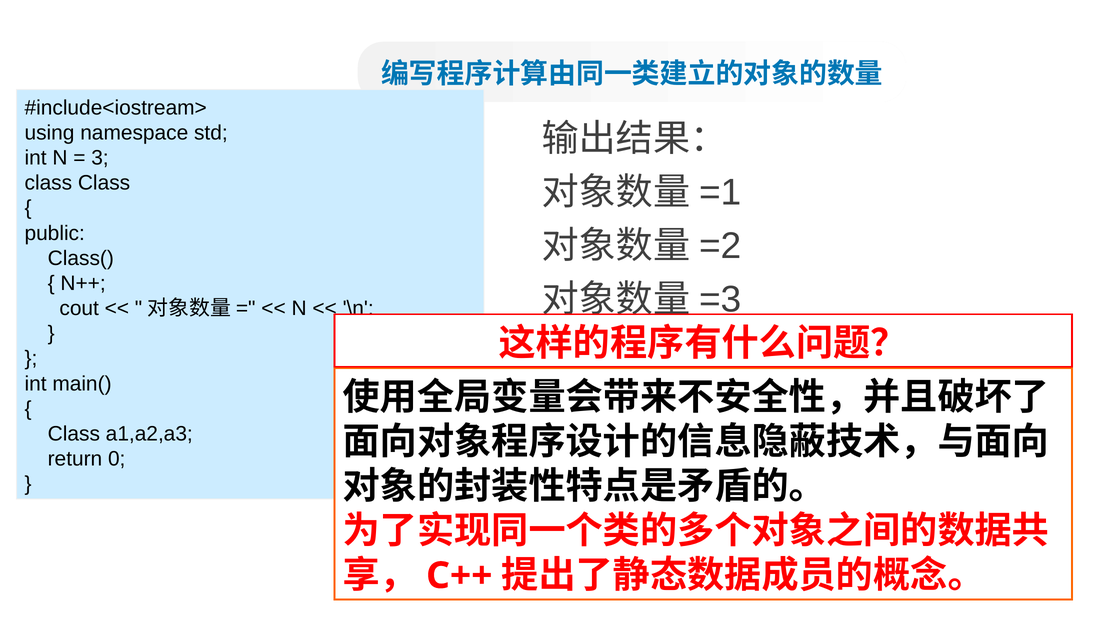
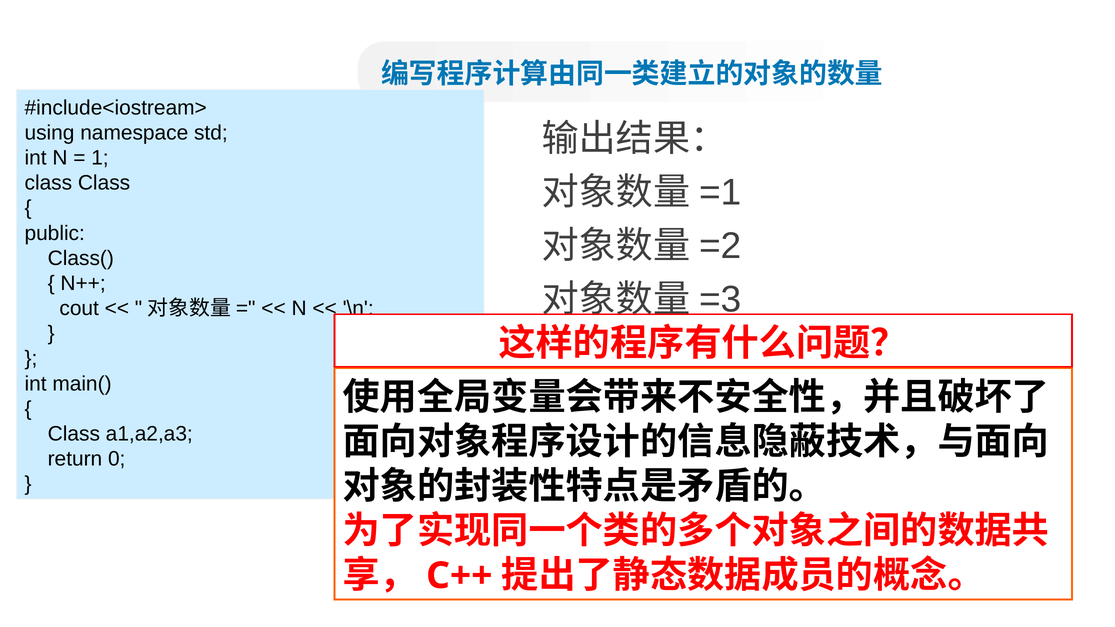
3: 3 -> 1 (100, 158)
